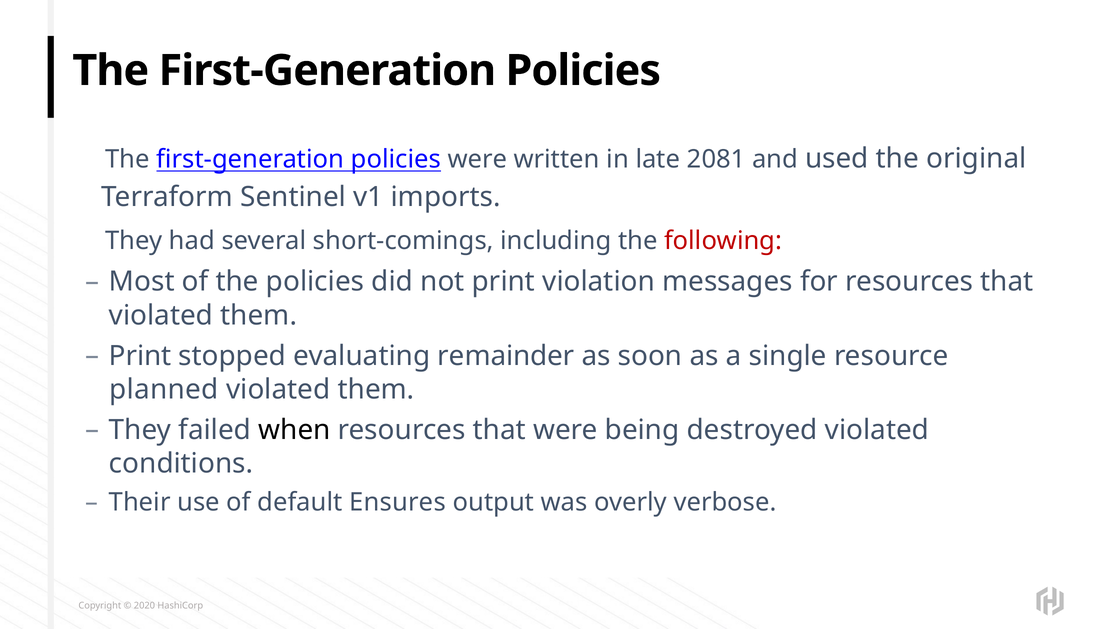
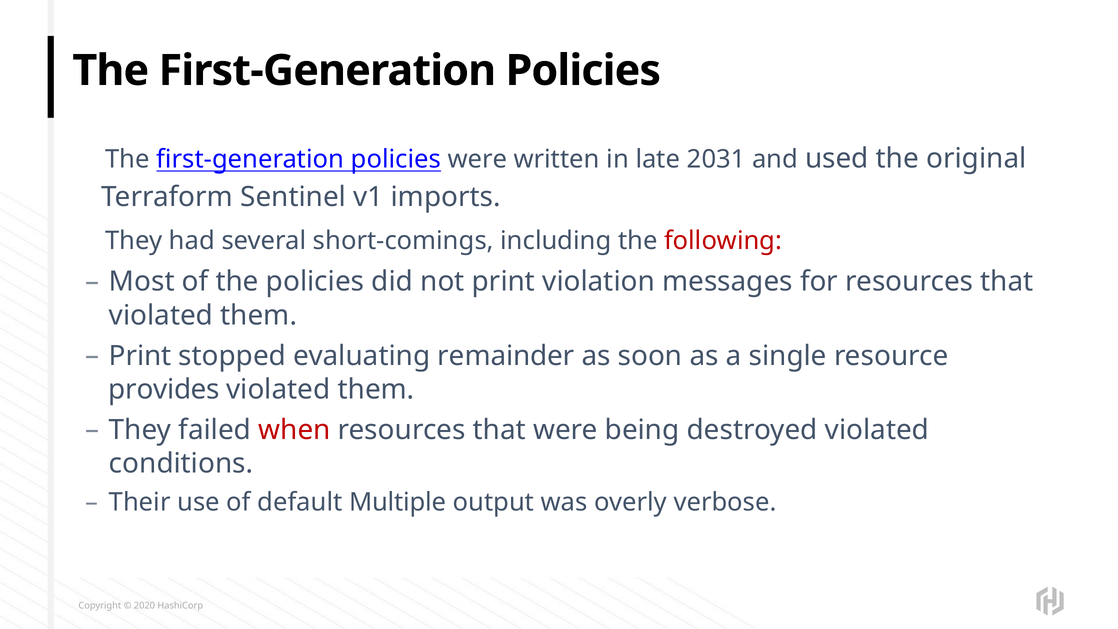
2081: 2081 -> 2031 (716, 159)
planned: planned -> provides (164, 389)
when colour: black -> red (294, 430)
Ensures: Ensures -> Multiple (398, 502)
